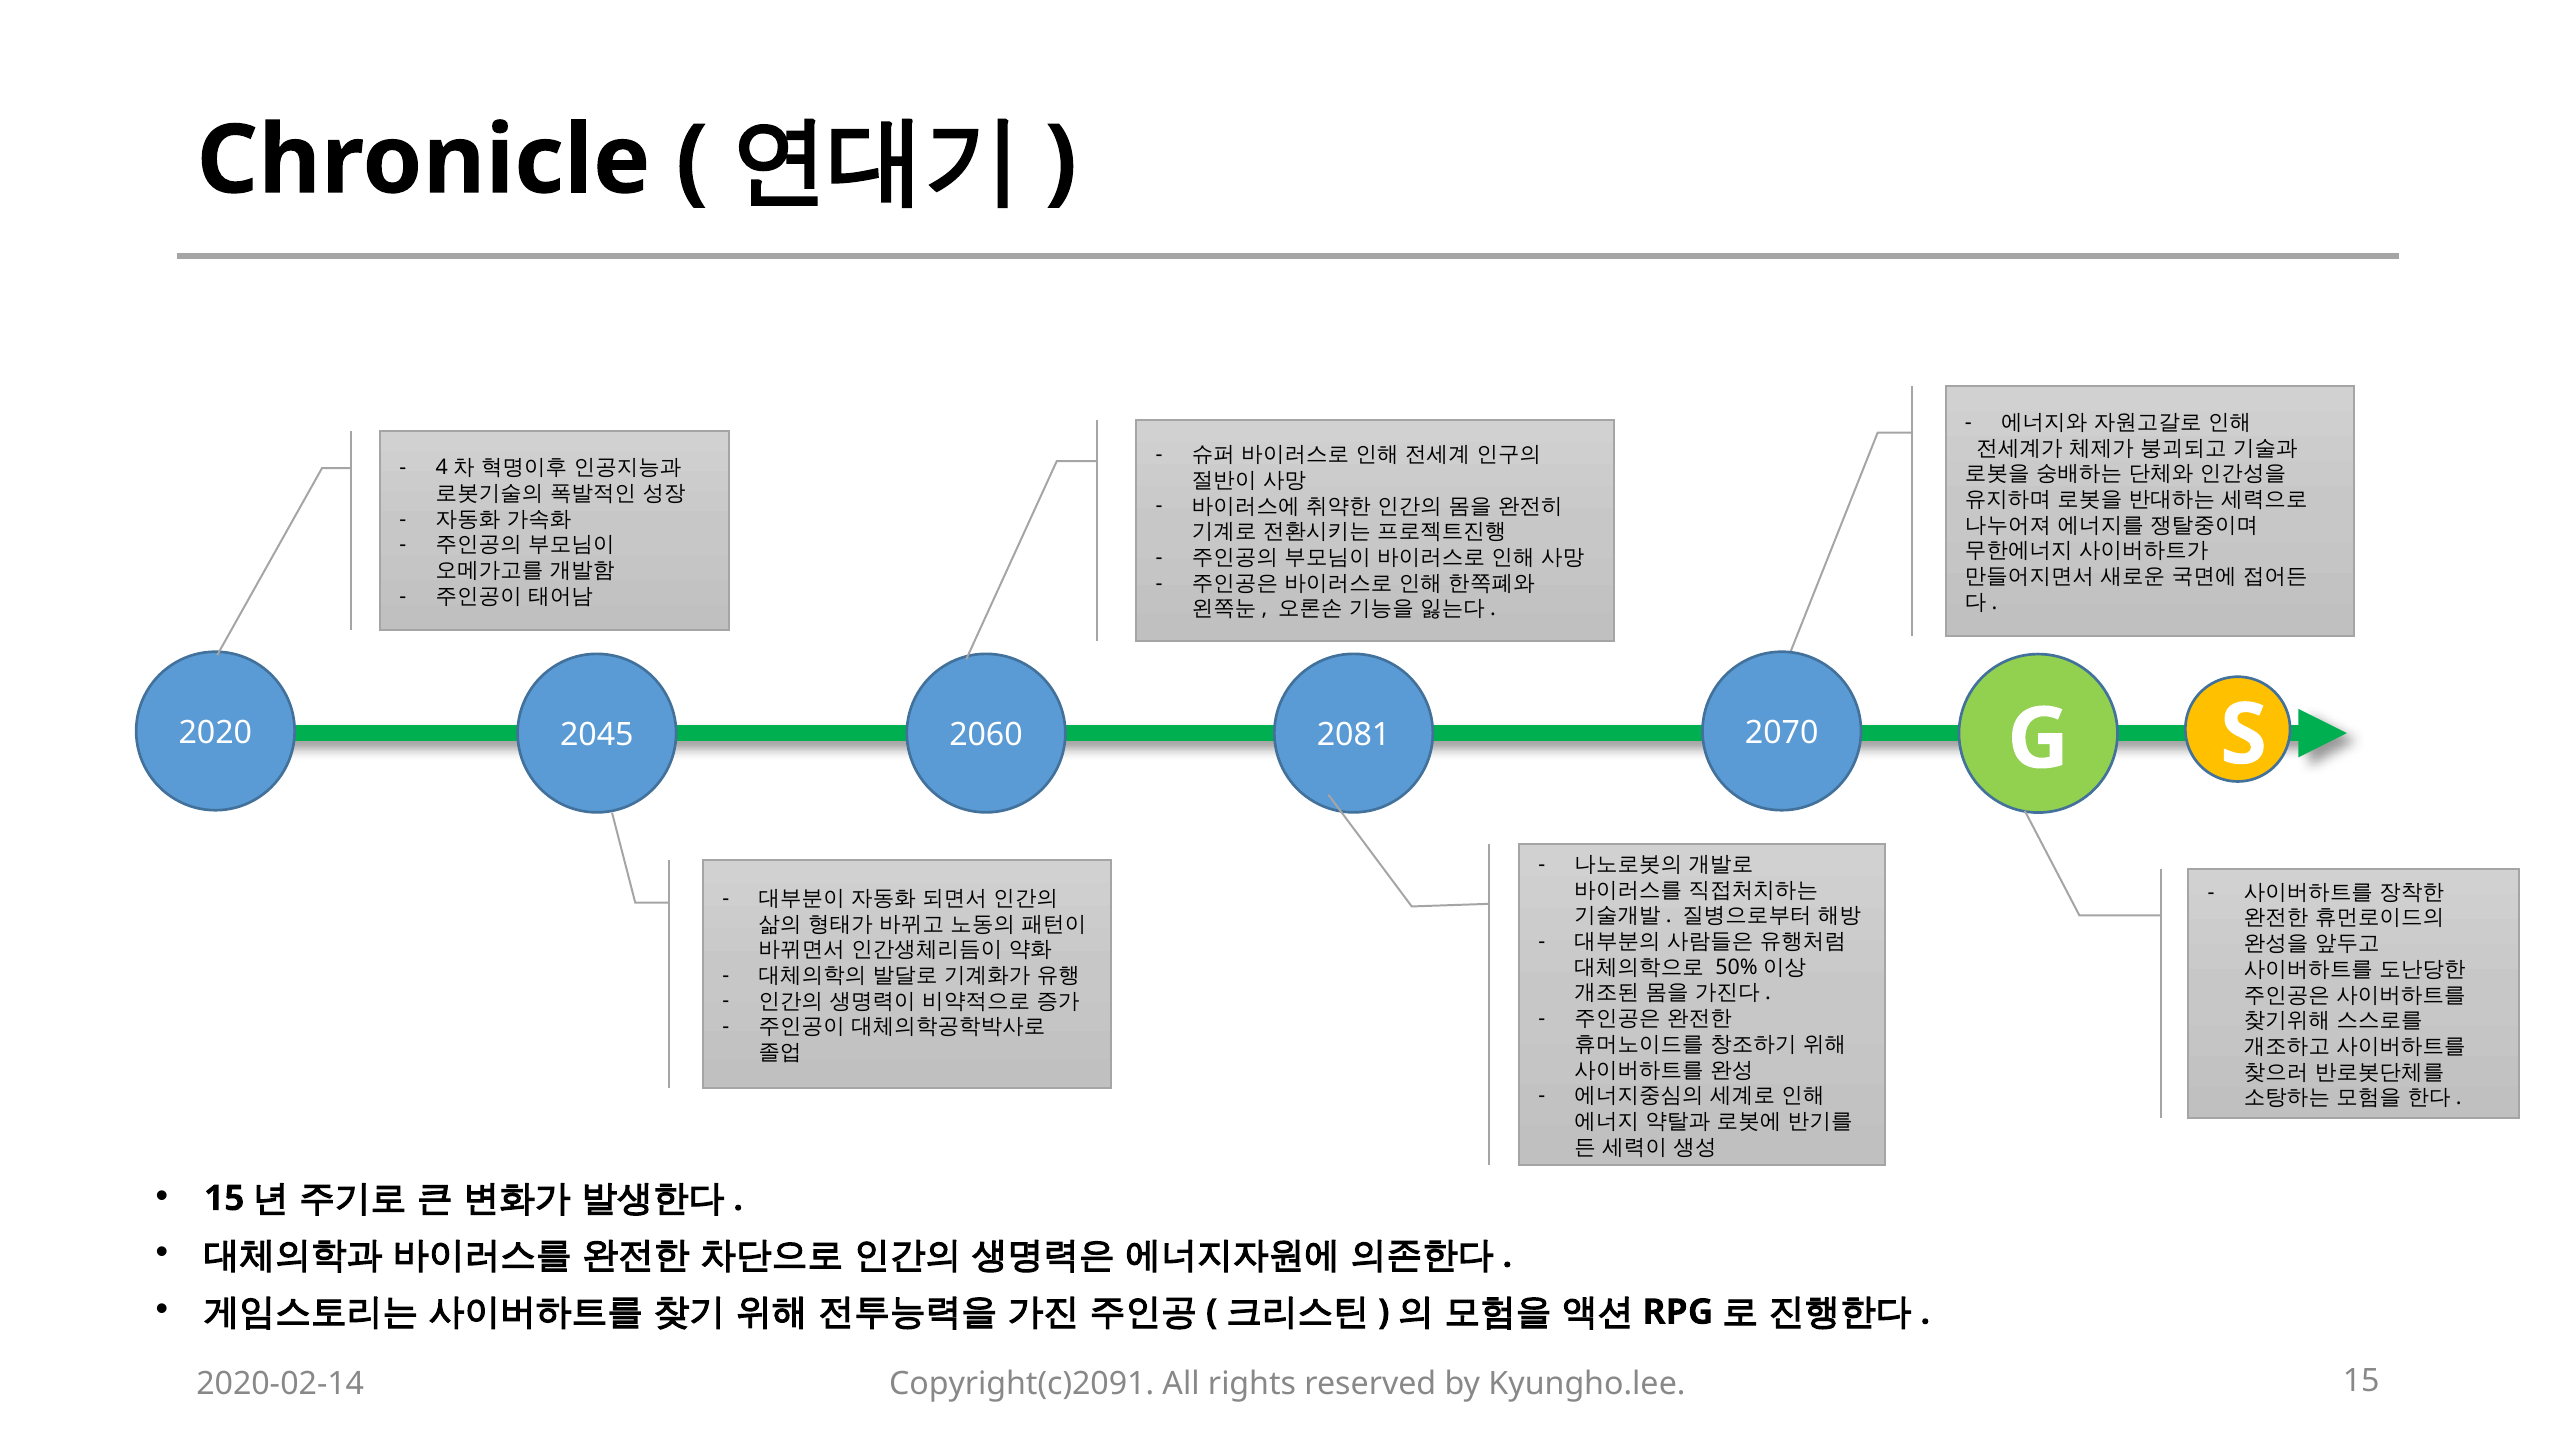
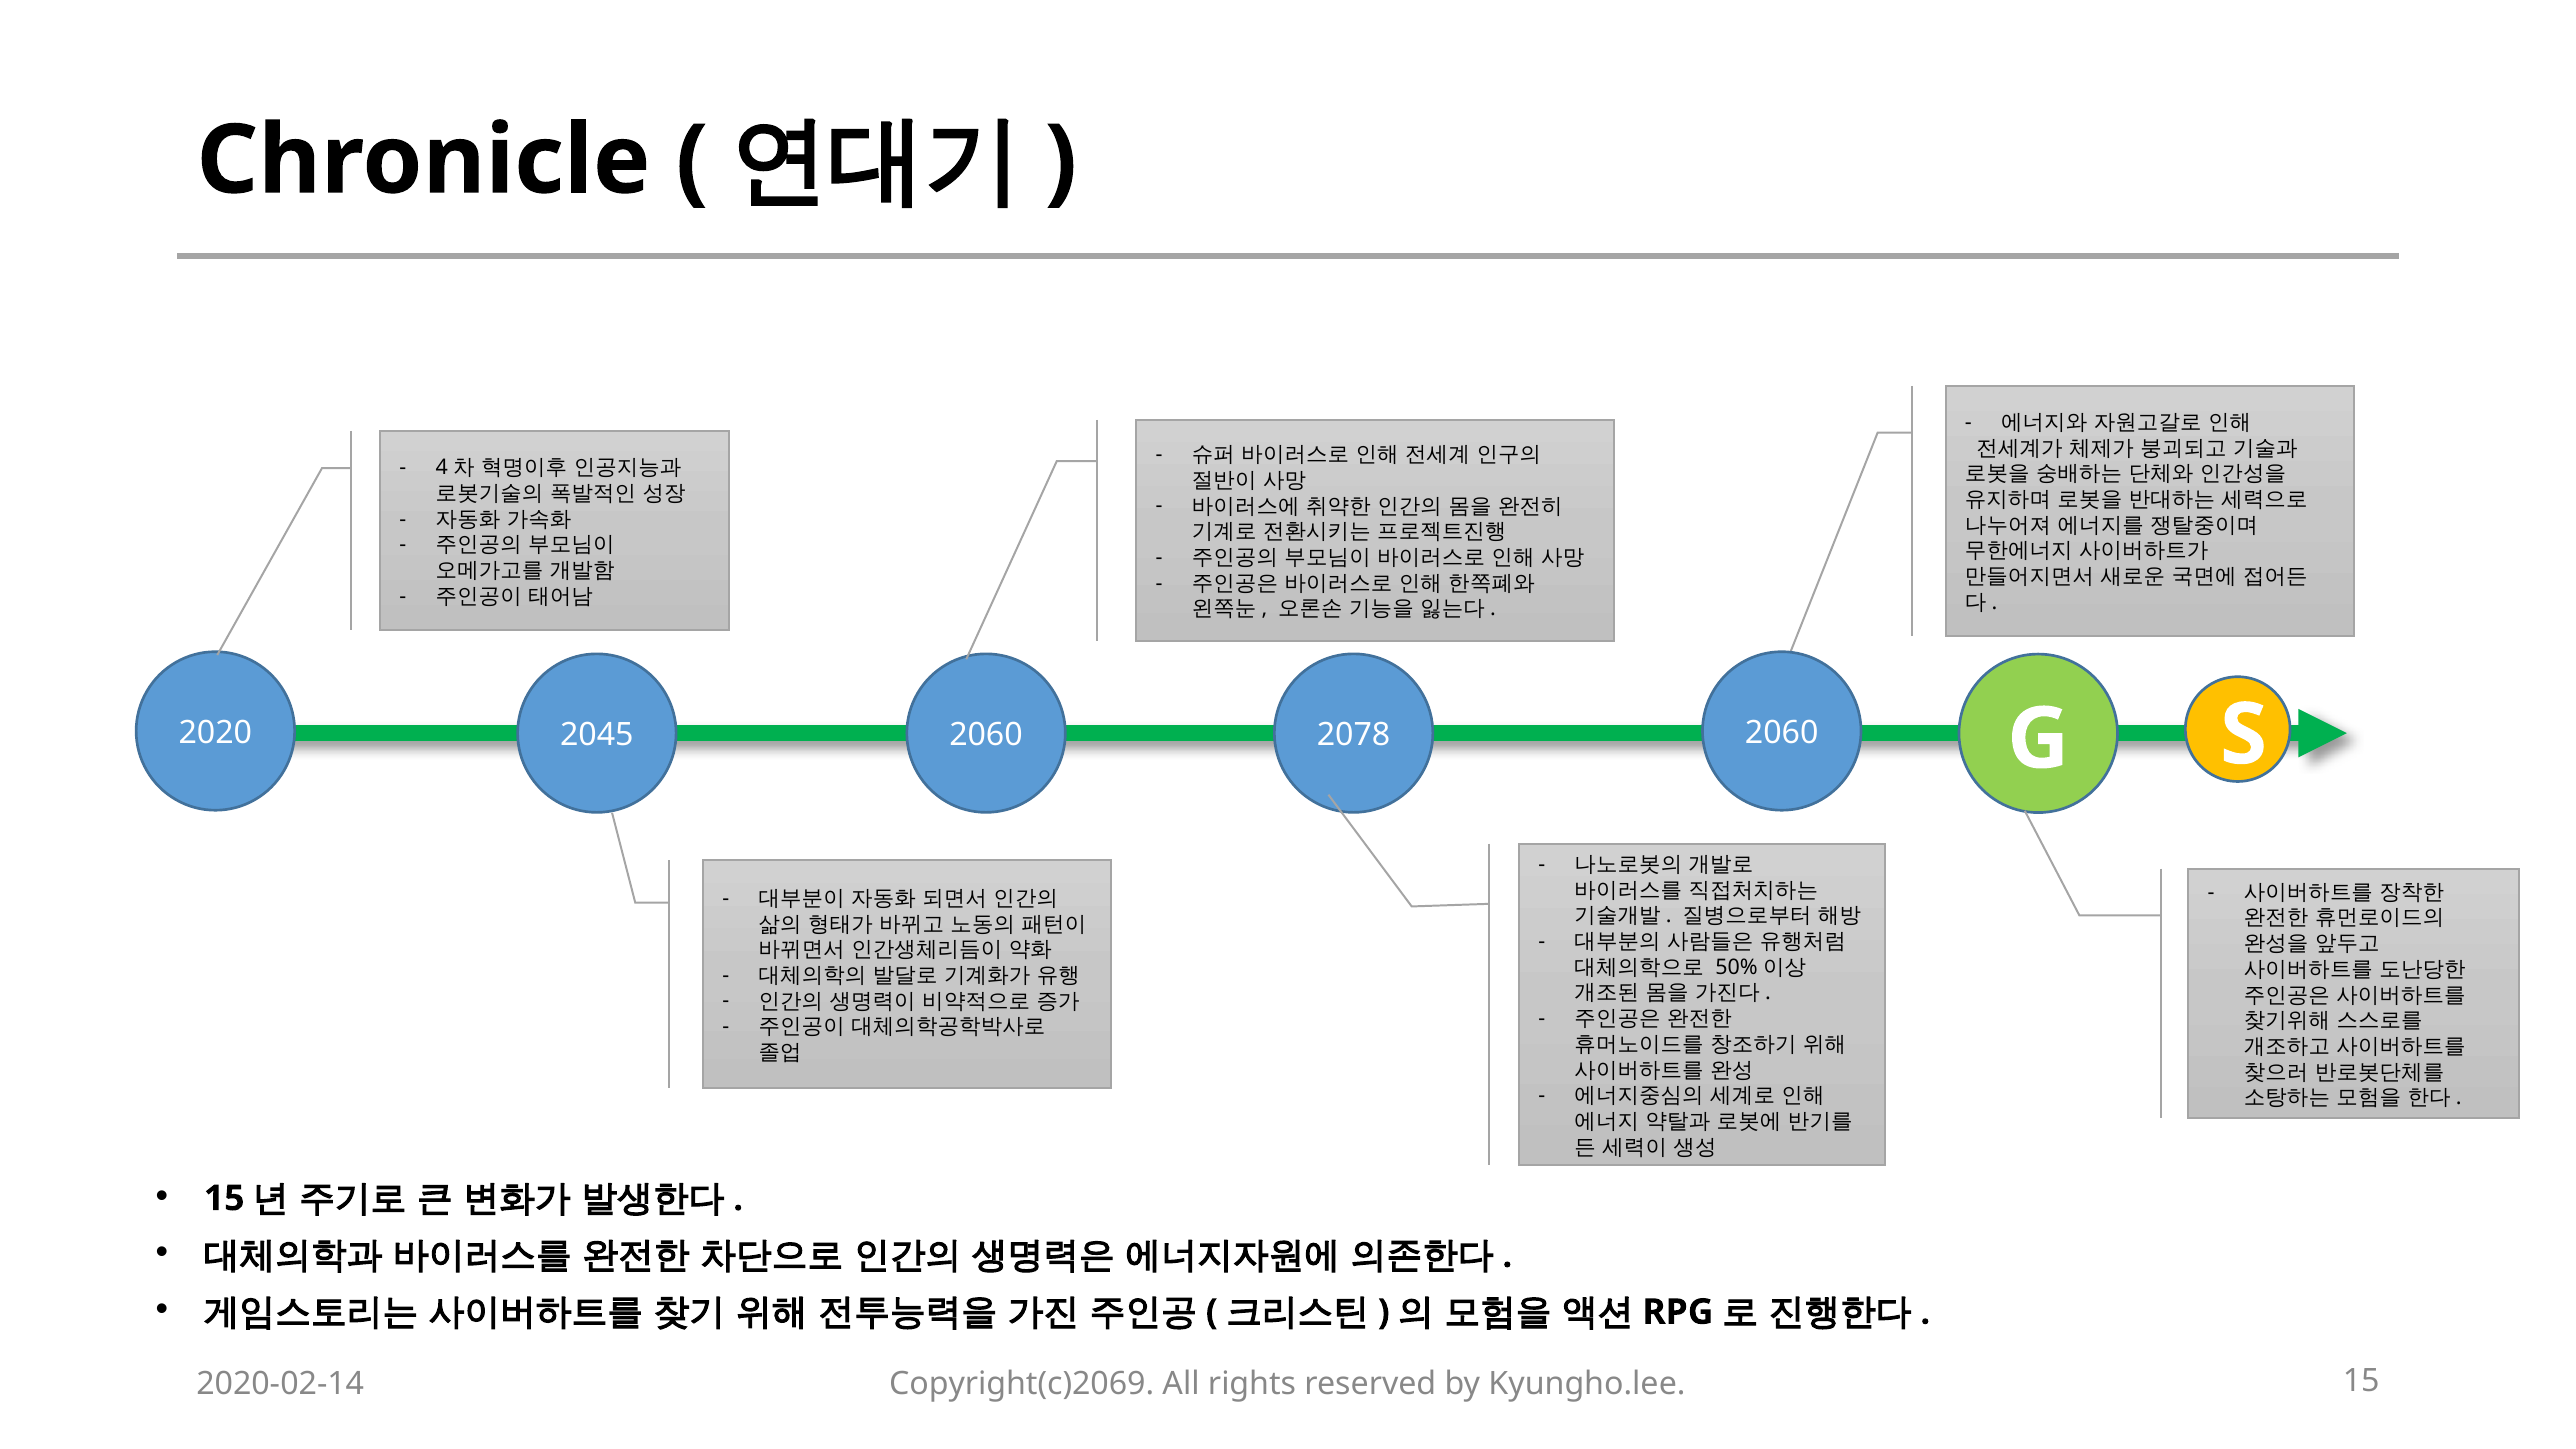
2081: 2081 -> 2078 (1354, 735)
2070: 2070 -> 2060 (1782, 733)
Copyright(c)2091: Copyright(c)2091 -> Copyright(c)2069 (1022, 1384)
